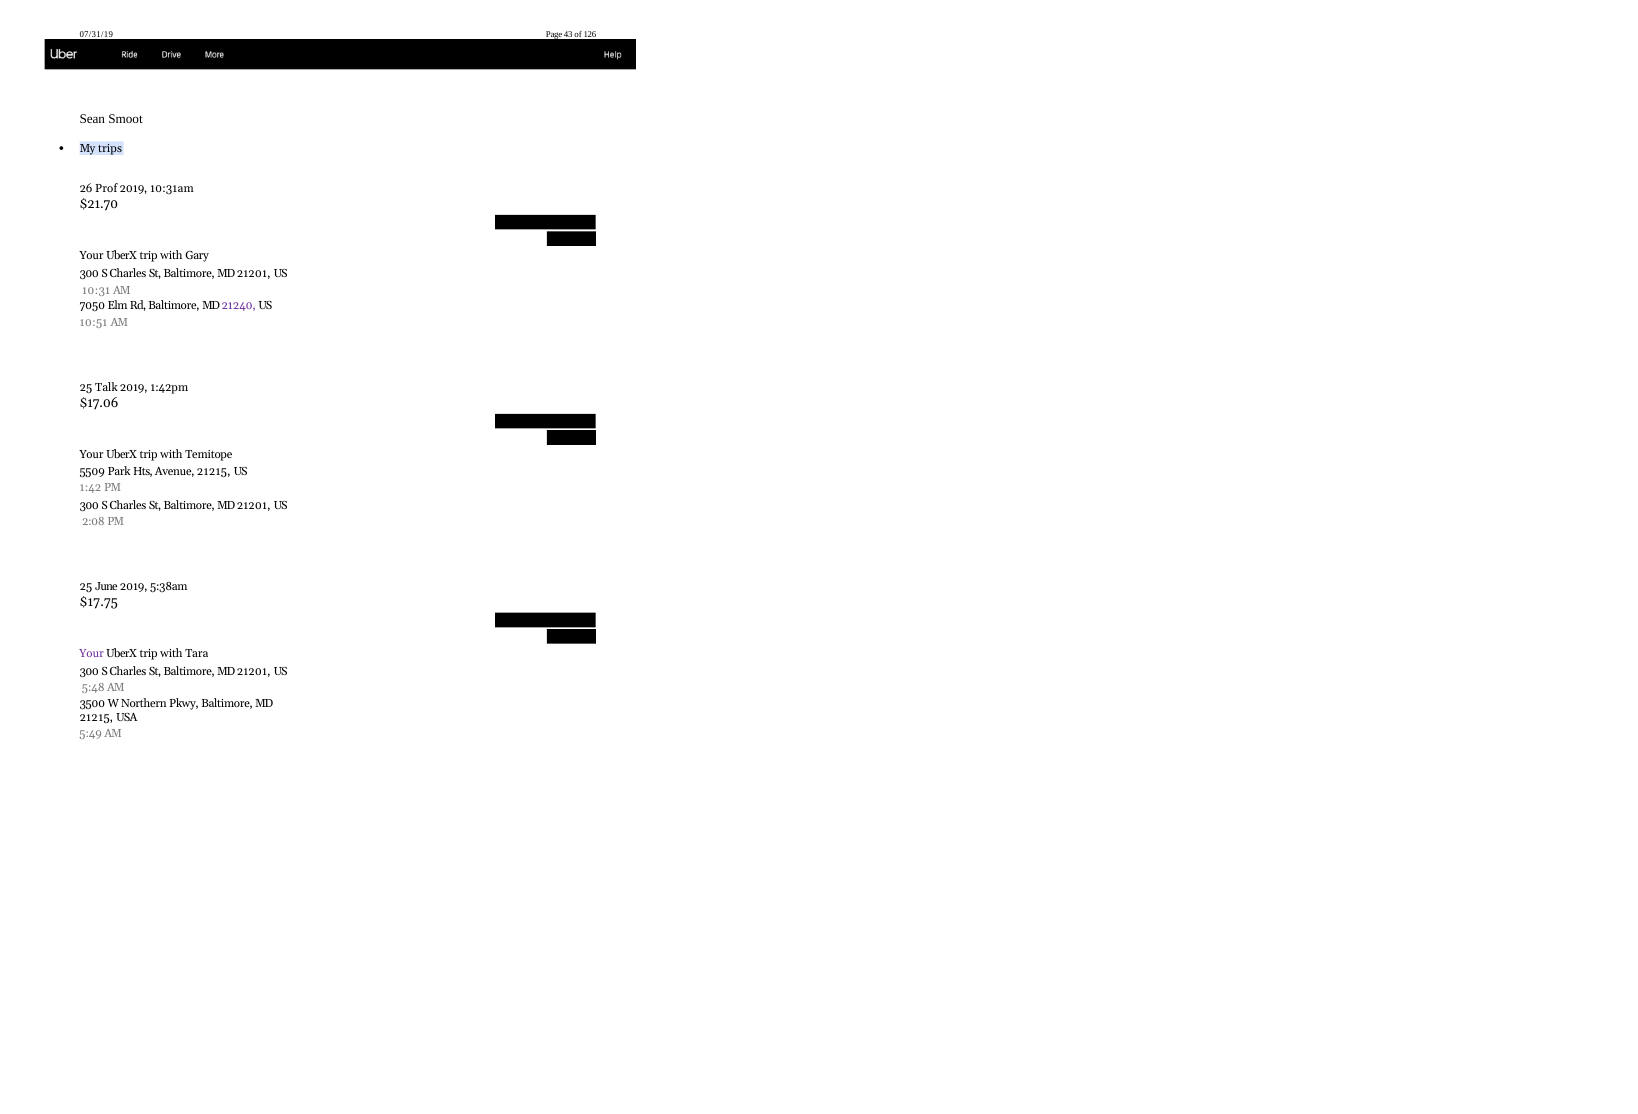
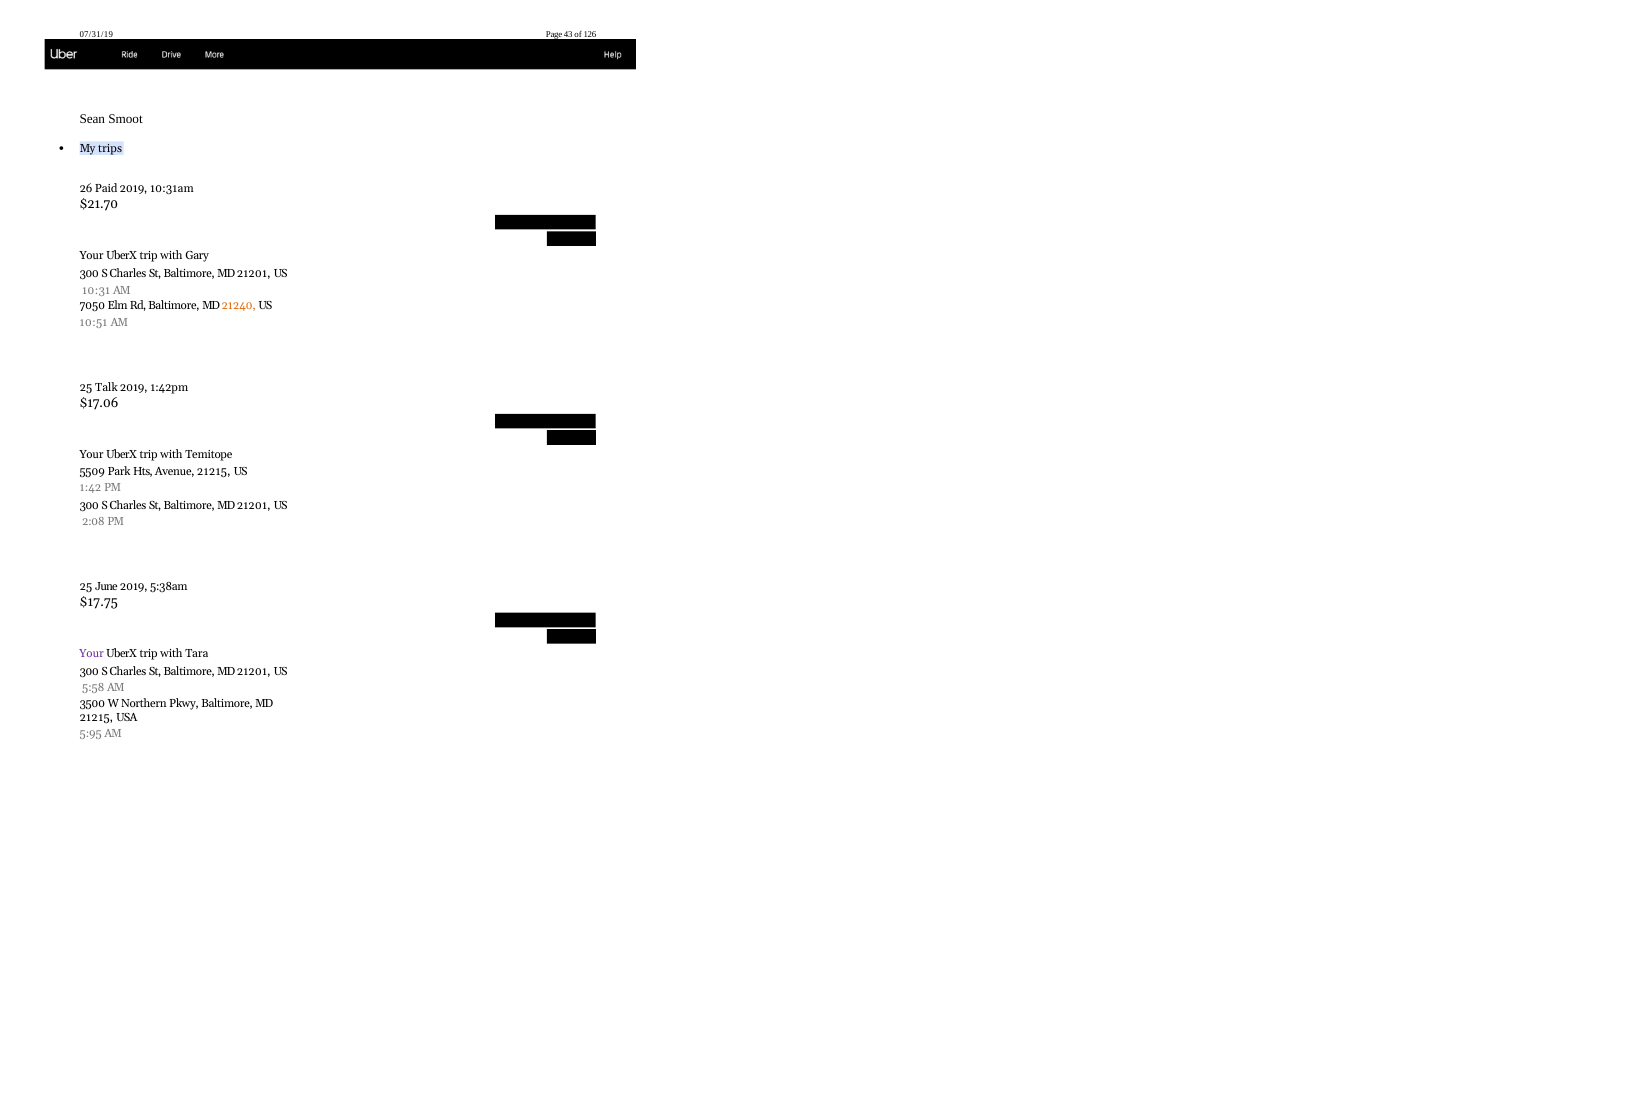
Prof: Prof -> Paid (106, 188)
21240 colour: purple -> orange (239, 306)
5:48: 5:48 -> 5:58 (93, 688)
5:49: 5:49 -> 5:95 (91, 734)
